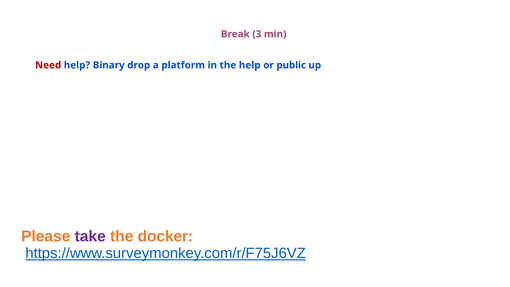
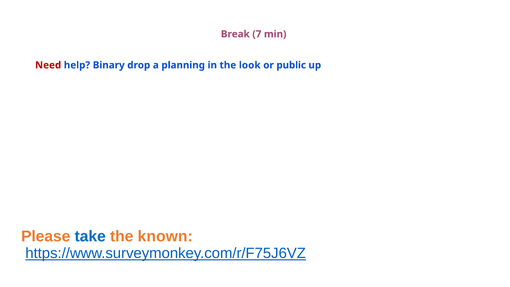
3: 3 -> 7 (257, 34)
platform: platform -> planning (183, 65)
the help: help -> look (250, 65)
take colour: purple -> blue (90, 236)
docker: docker -> known (165, 236)
